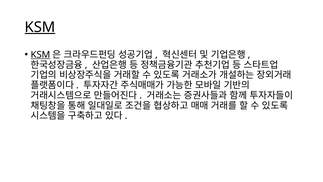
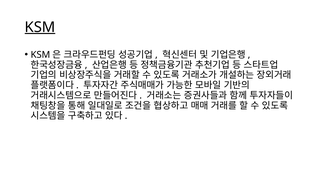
KSM underline: present -> none (40, 55)
